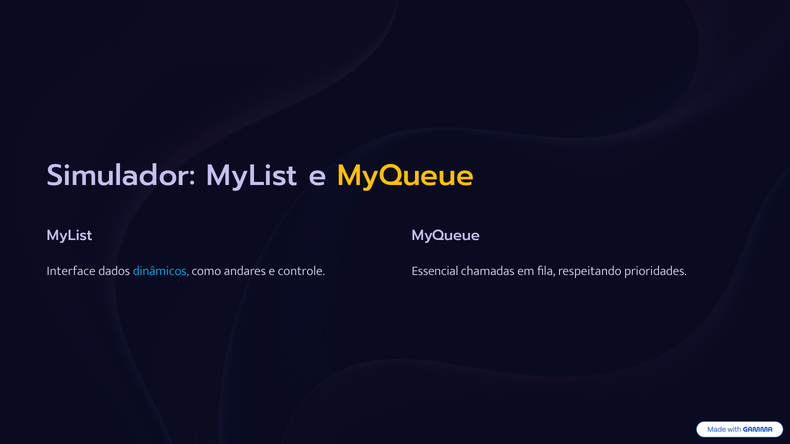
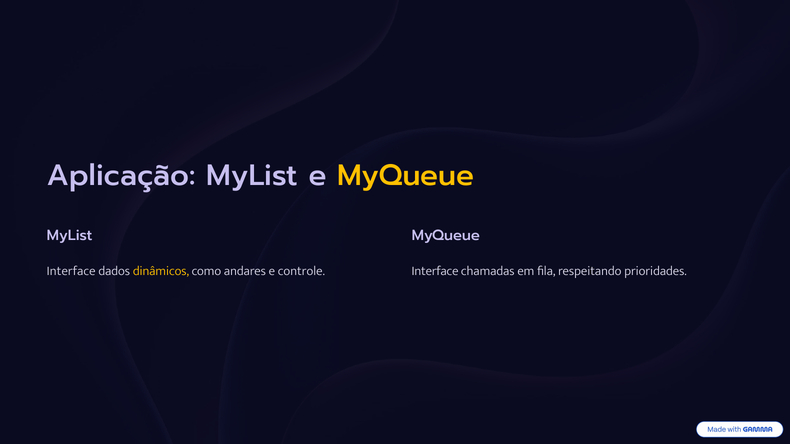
Simulador: Simulador -> Aplicação (121, 176)
dinâmicos colour: light blue -> yellow (161, 271)
Essencial: Essencial -> Interface (435, 271)
